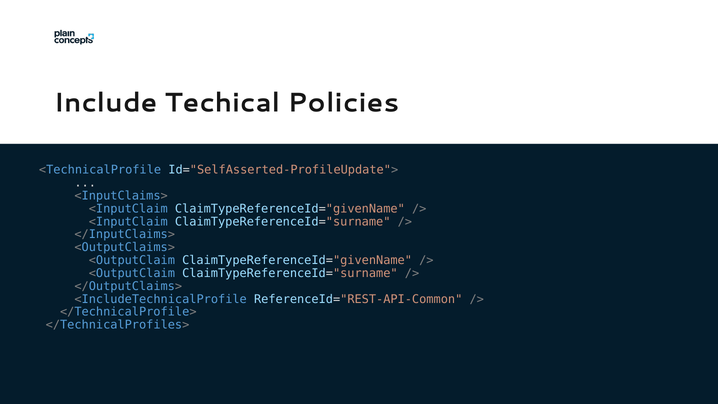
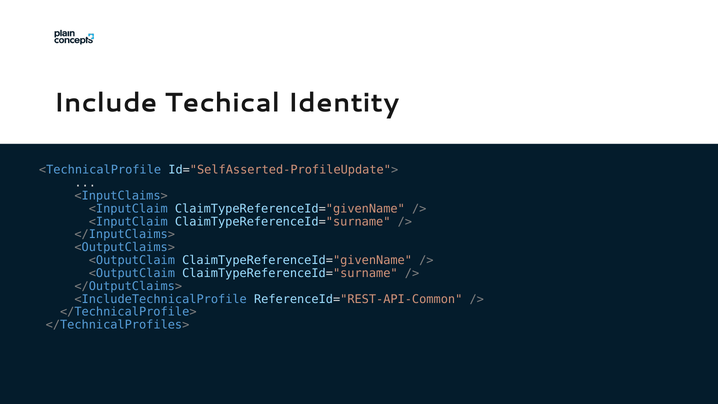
Policies: Policies -> Identity (344, 103)
